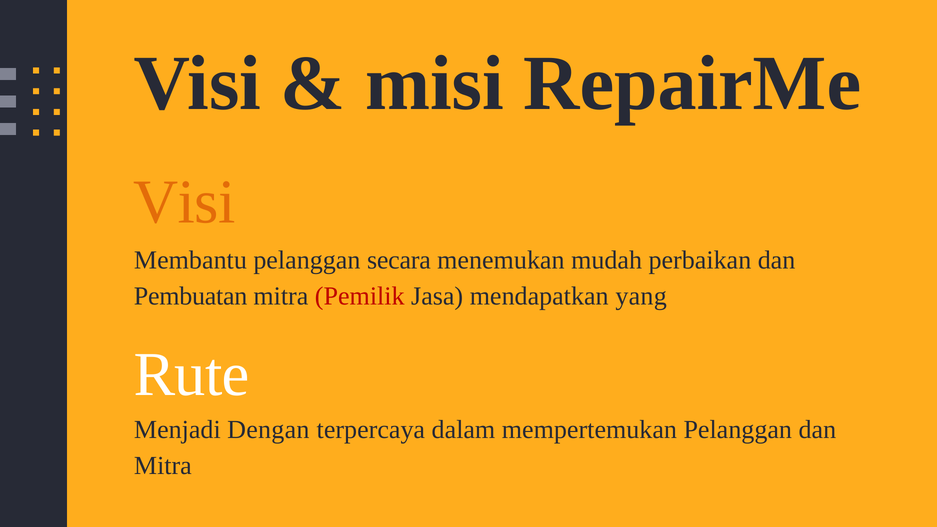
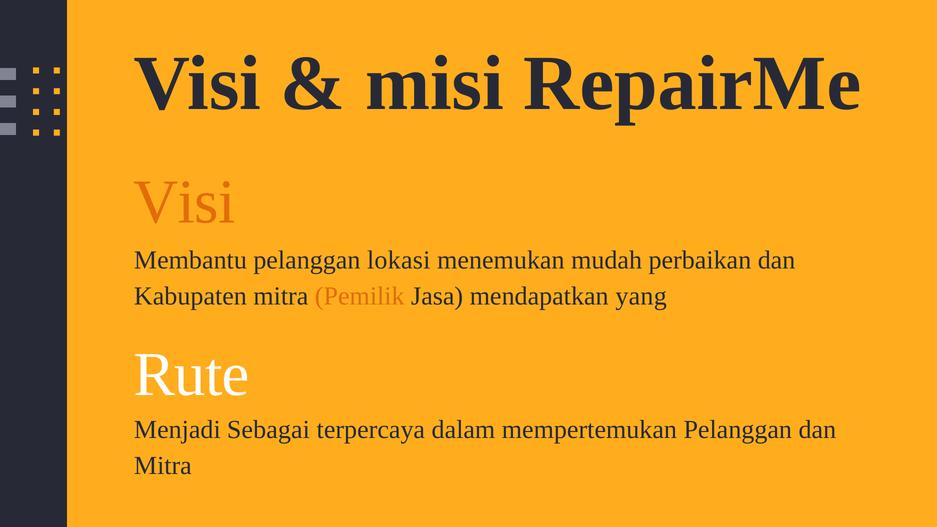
secara: secara -> lokasi (399, 260)
Pembuatan: Pembuatan -> Kabupaten (190, 296)
Pemilik colour: red -> orange (360, 296)
Dengan: Dengan -> Sebagai (268, 430)
